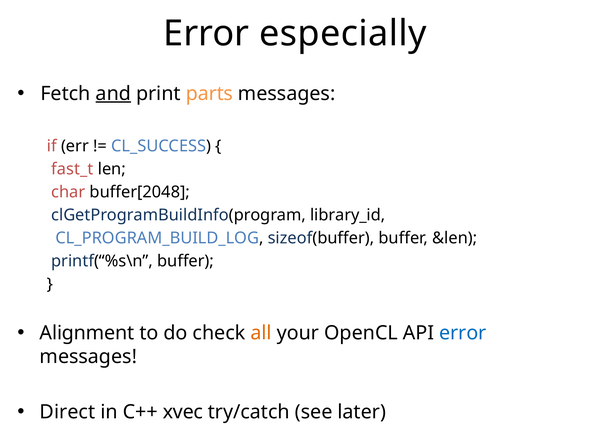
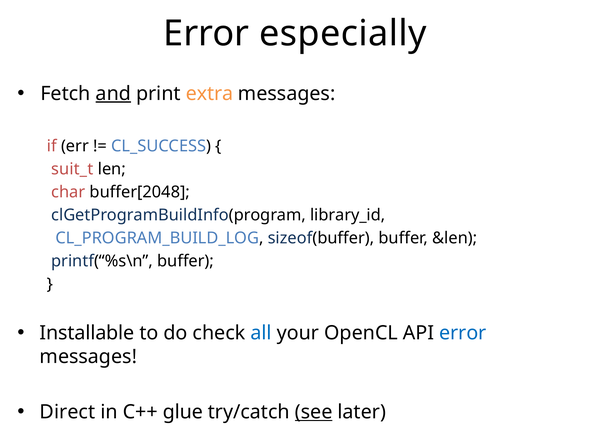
parts: parts -> extra (209, 93)
fast_t: fast_t -> suit_t (72, 169)
Alignment: Alignment -> Installable (87, 332)
all colour: orange -> blue (261, 332)
xvec: xvec -> glue (183, 411)
see underline: none -> present (314, 411)
